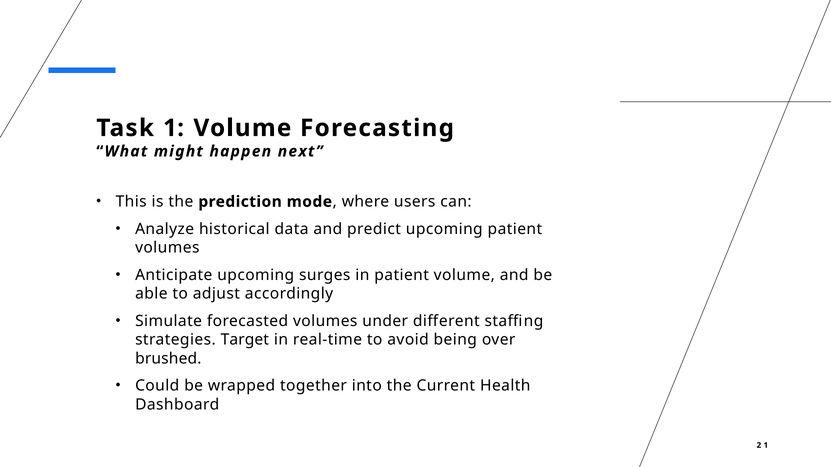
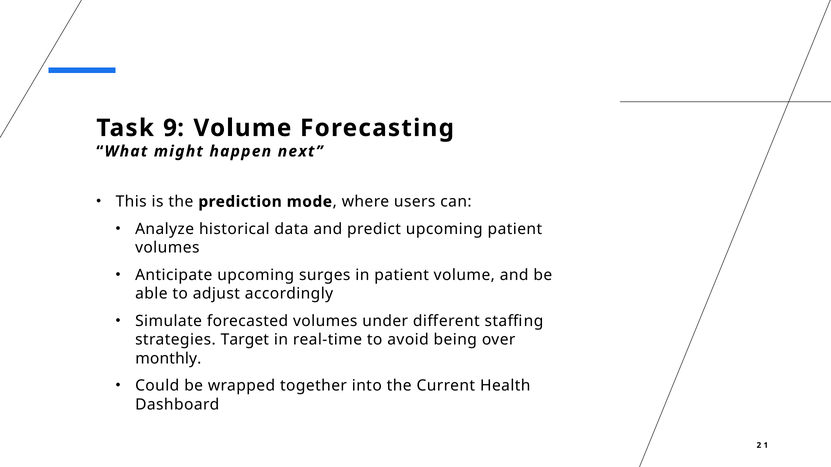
Task 1: 1 -> 9 (174, 128)
brushed: brushed -> monthly (168, 359)
